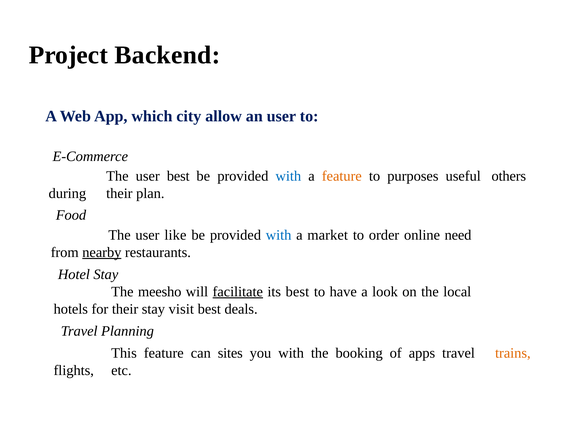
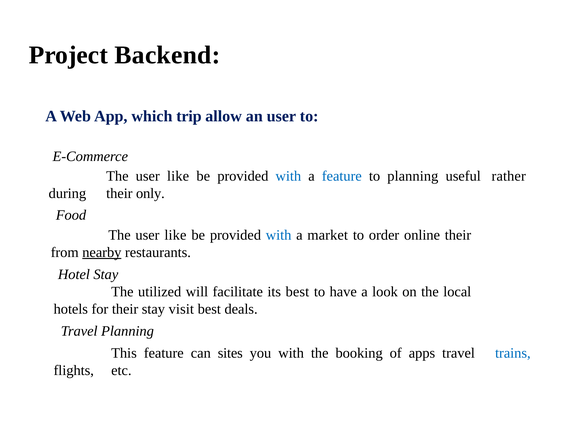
city: city -> trip (189, 116)
best: best -> like (178, 176)
feature colour: orange -> blue (342, 176)
to purposes: purposes -> planning (413, 176)
others: others -> rather (509, 176)
plan: plan -> only (150, 193)
online need: need -> their (458, 235)
meesho: meesho -> utilized (160, 292)
facilitate underline: present -> none (238, 292)
trains colour: orange -> blue (513, 353)
